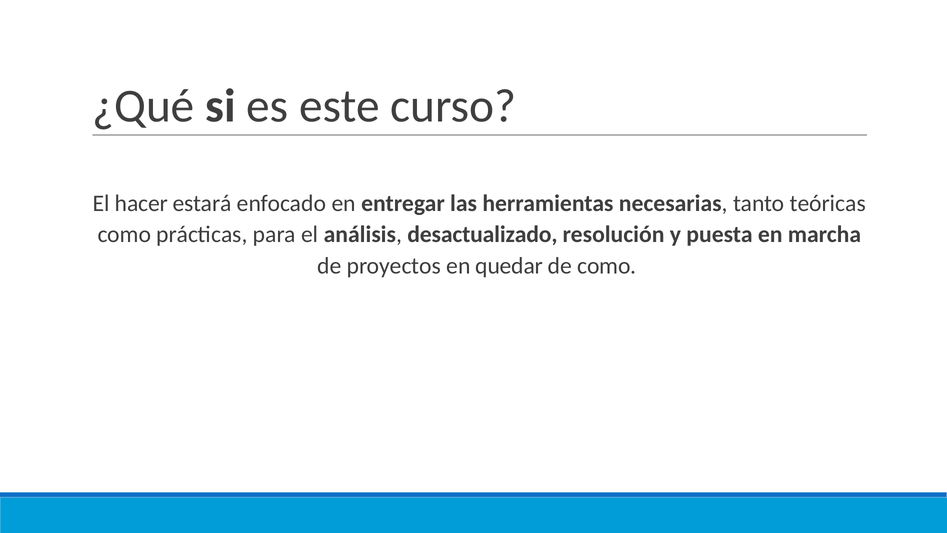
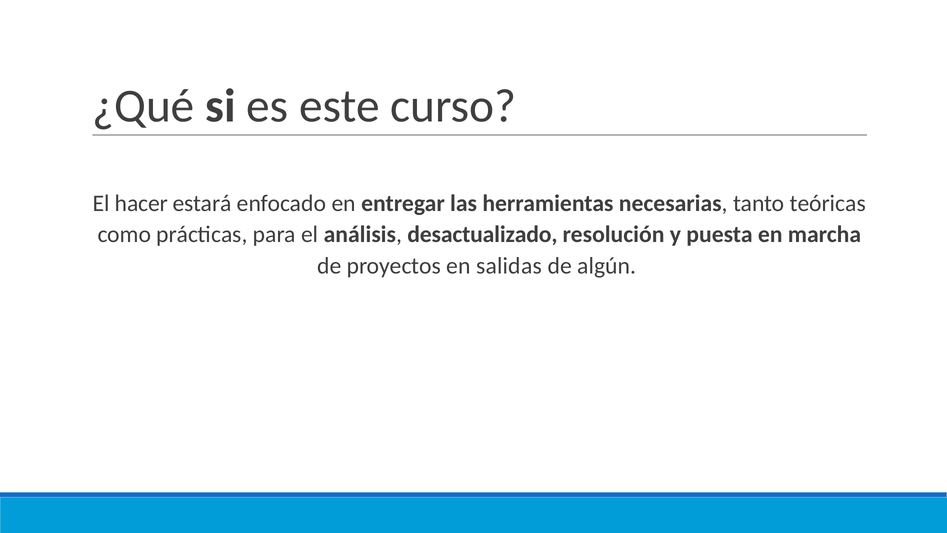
quedar: quedar -> salidas (509, 266)
de como: como -> algún (607, 266)
